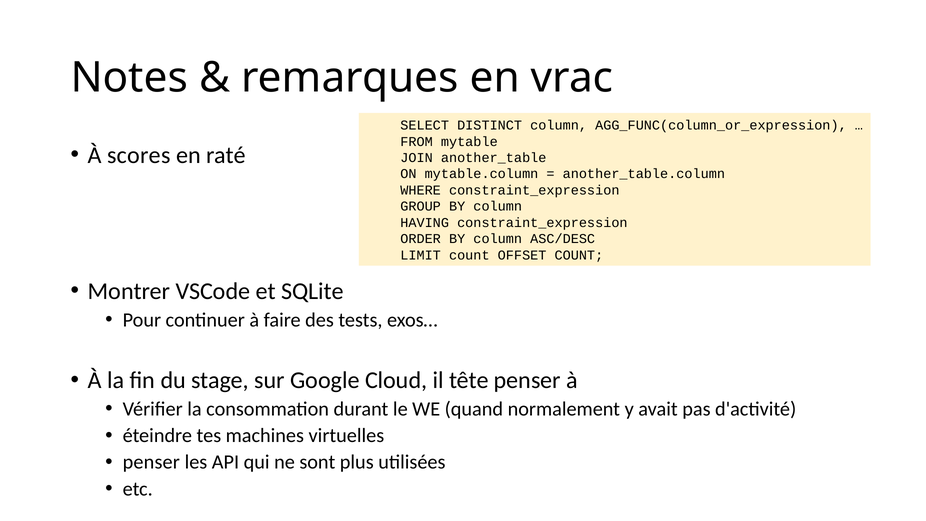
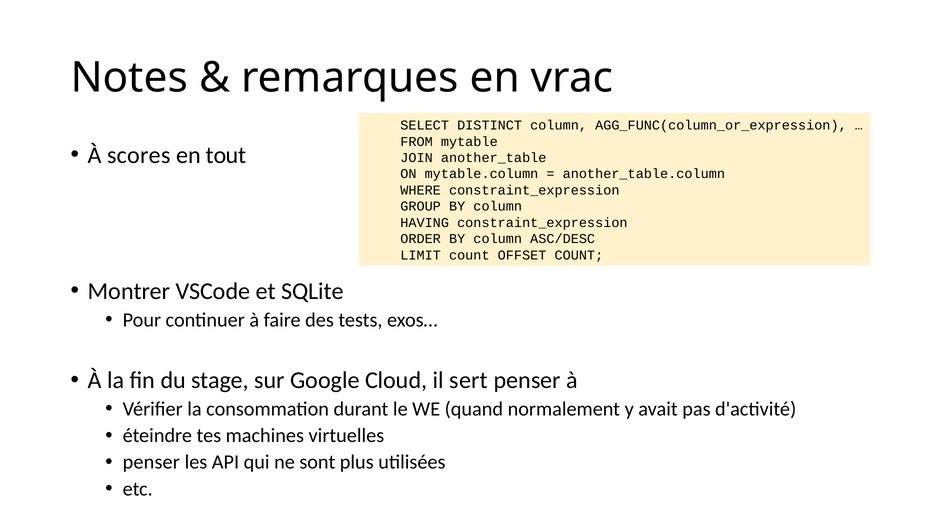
raté: raté -> tout (226, 155)
tête: tête -> sert (469, 380)
